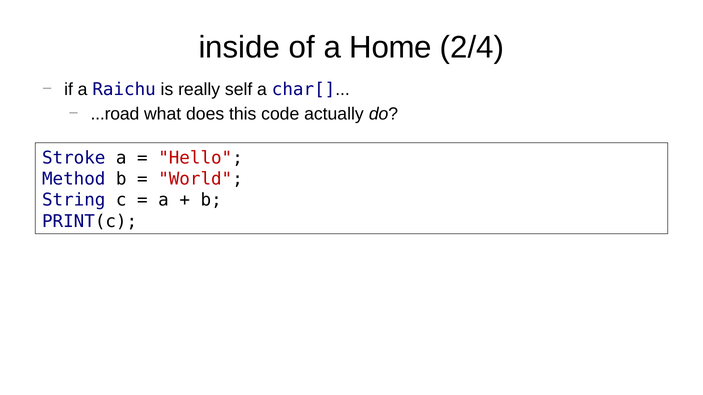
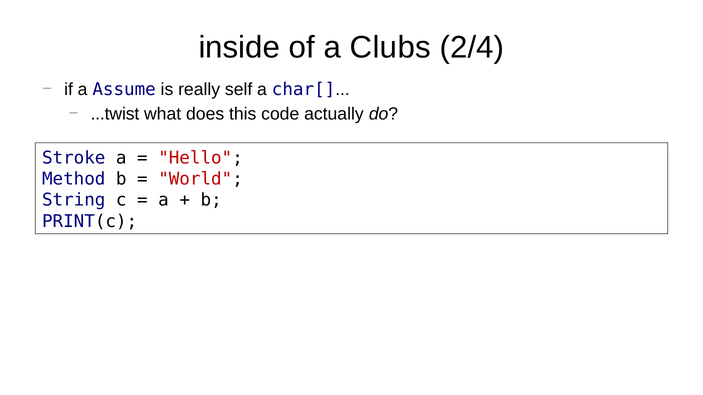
Home: Home -> Clubs (390, 47)
Raichu: Raichu -> Assume (124, 89)
...road: ...road -> ...twist (115, 114)
